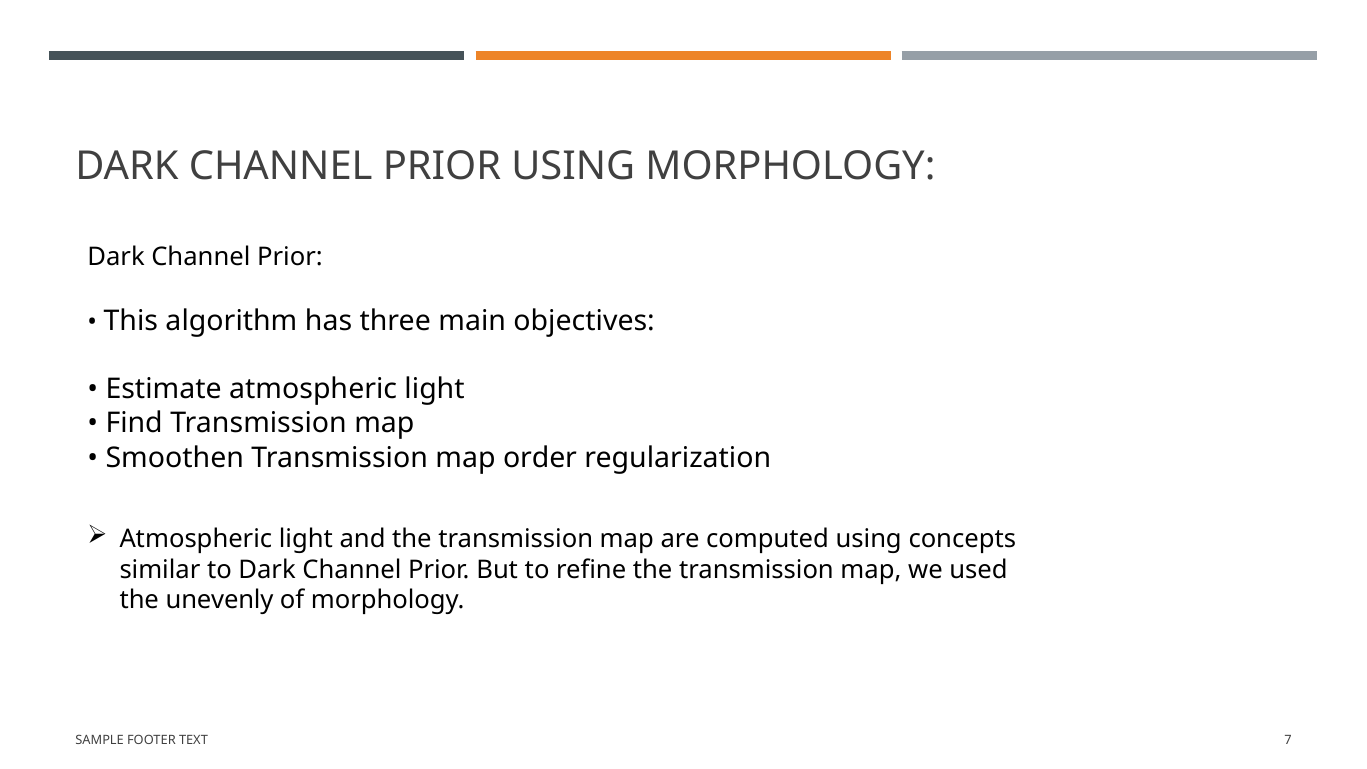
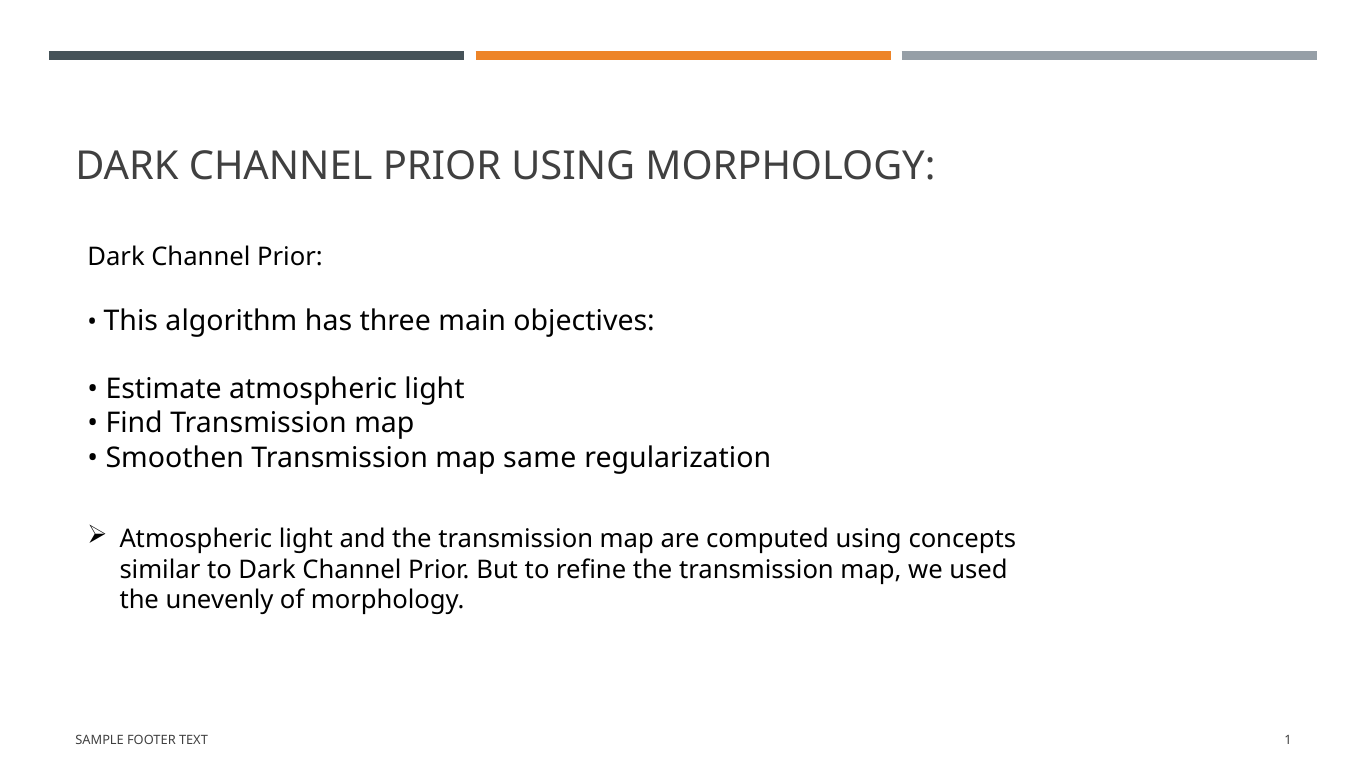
order: order -> same (540, 458)
7: 7 -> 1 (1288, 741)
